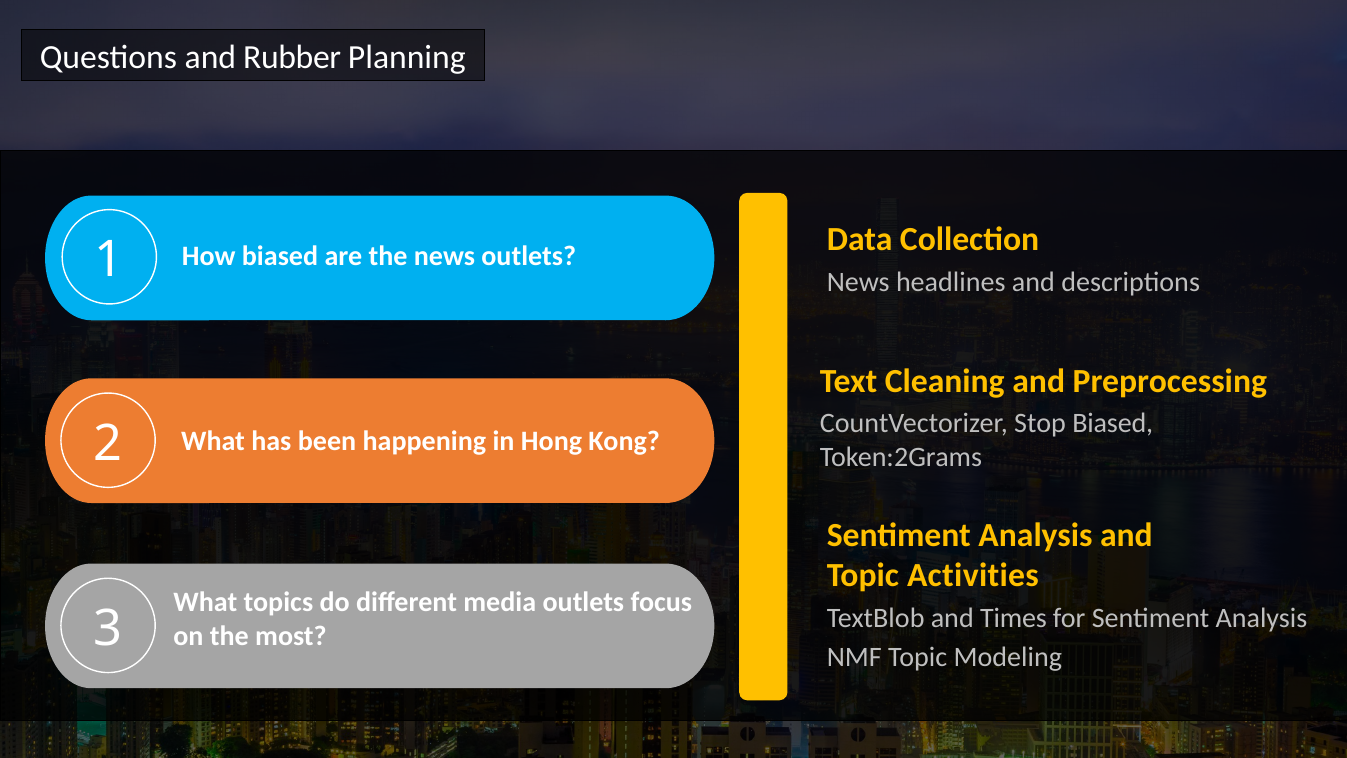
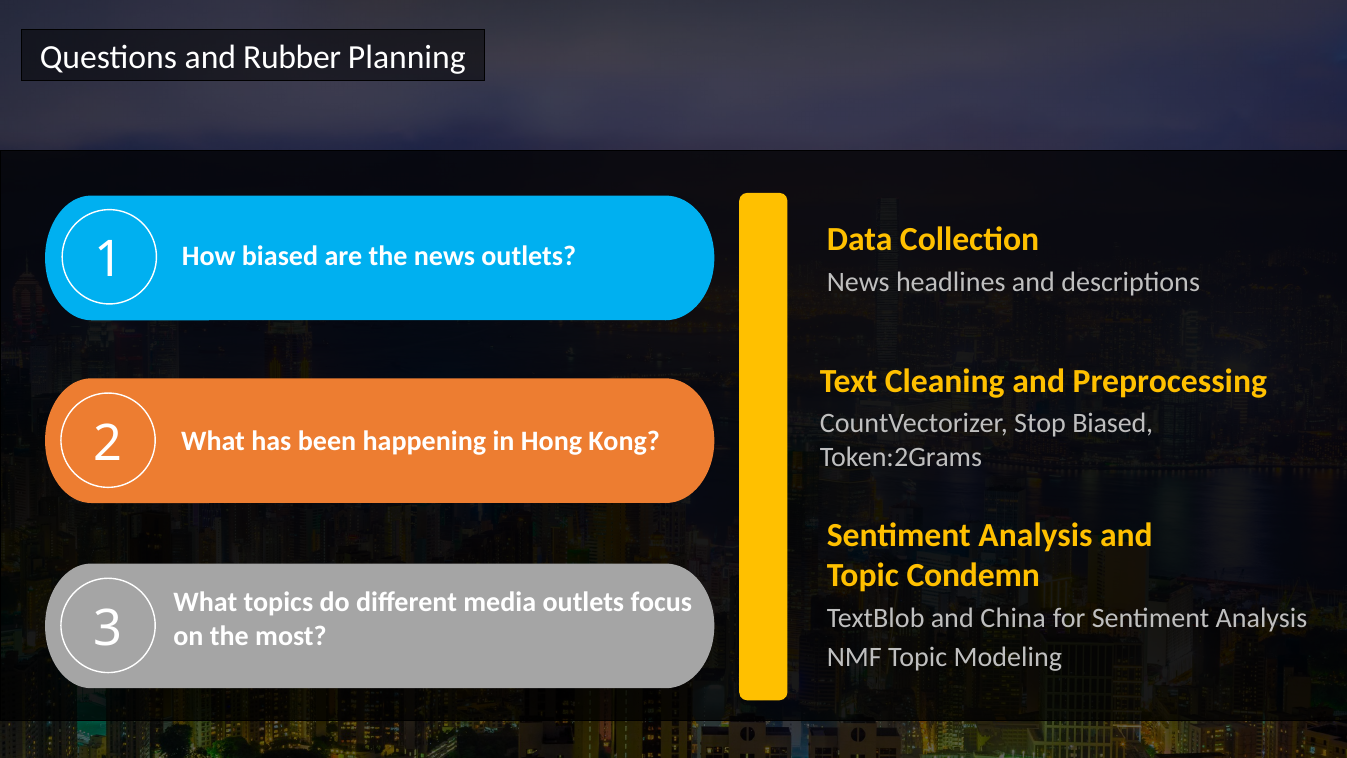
Activities: Activities -> Condemn (973, 576)
Times: Times -> China (1013, 618)
